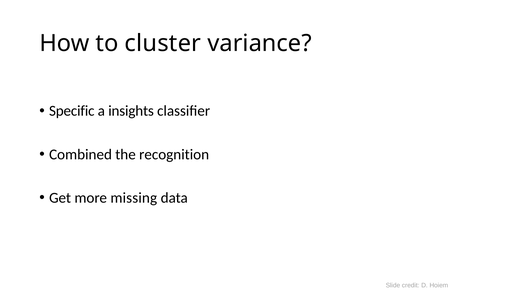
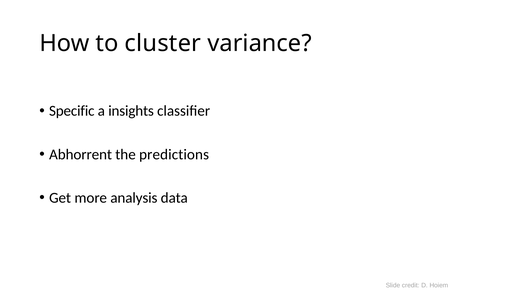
Combined: Combined -> Abhorrent (81, 154)
recognition: recognition -> predictions (174, 154)
missing: missing -> analysis (134, 198)
